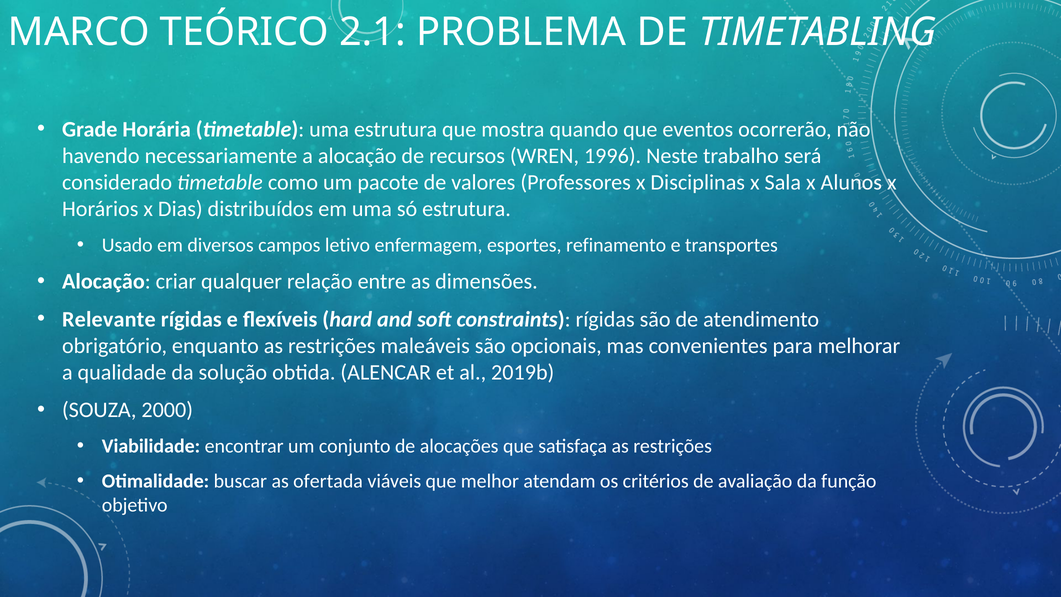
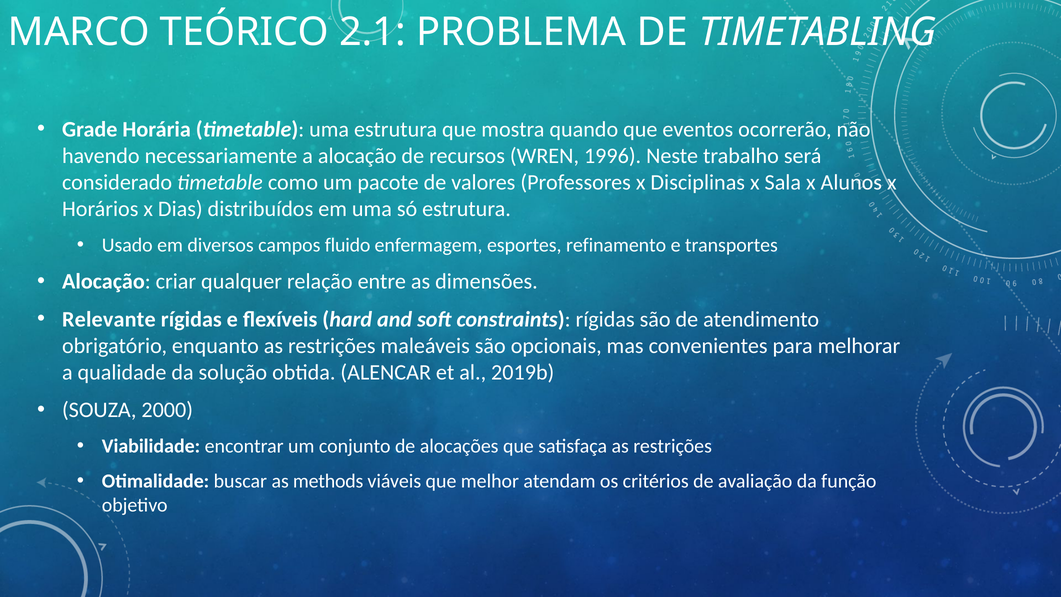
letivo: letivo -> fluido (348, 245)
ofertada: ofertada -> methods (328, 481)
